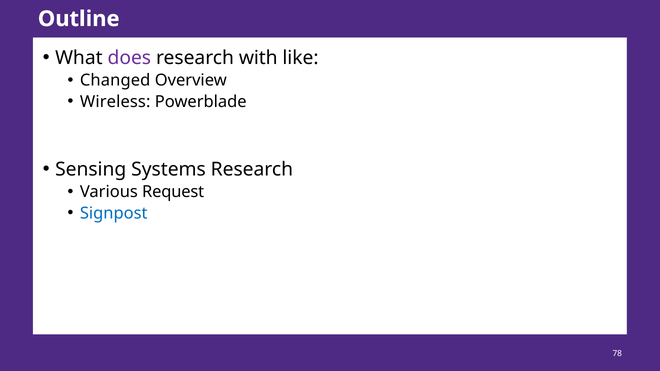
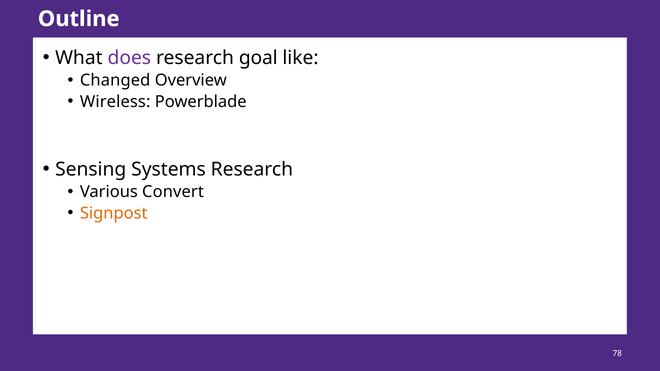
with: with -> goal (258, 58)
Request: Request -> Convert (173, 192)
Signpost colour: blue -> orange (114, 213)
